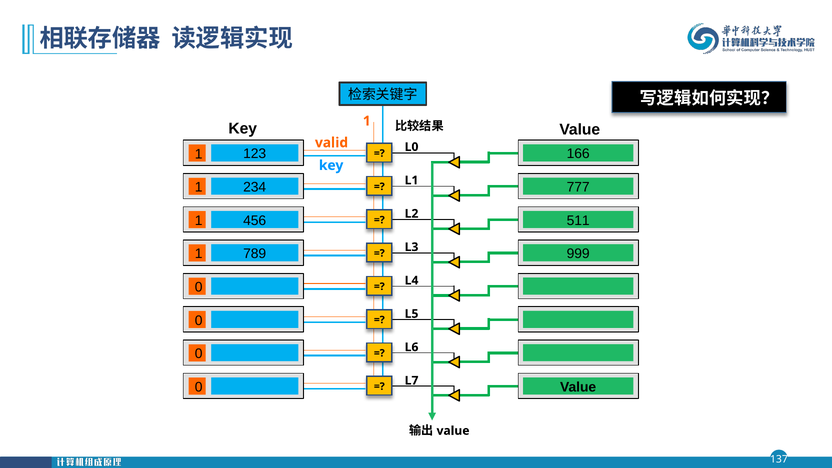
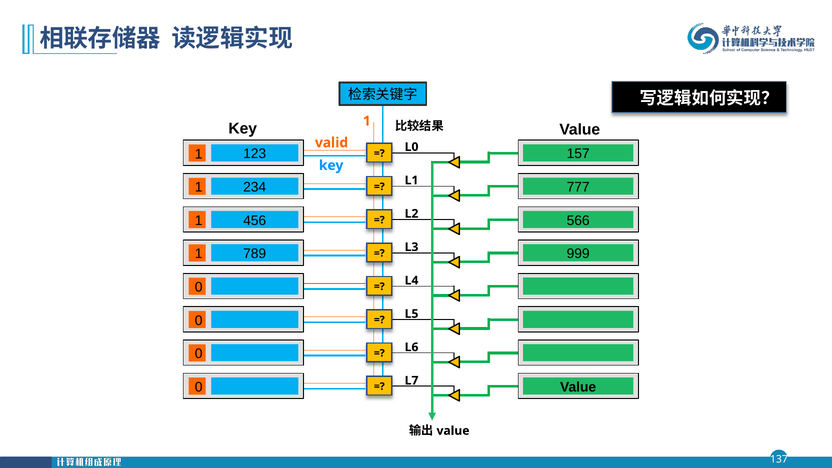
166: 166 -> 157 (578, 154)
511: 511 -> 566 (578, 220)
